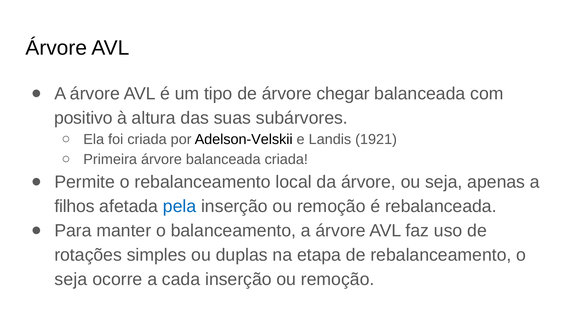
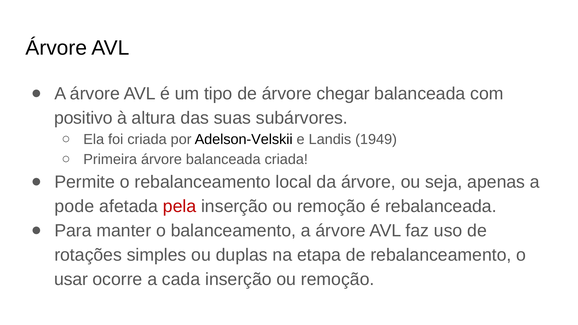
1921: 1921 -> 1949 (376, 140)
filhos: filhos -> pode (74, 207)
pela colour: blue -> red (180, 207)
seja: seja -> usar (71, 280)
